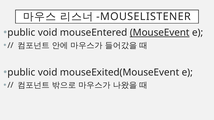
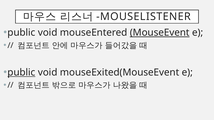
public underline: none -> present (21, 73)
